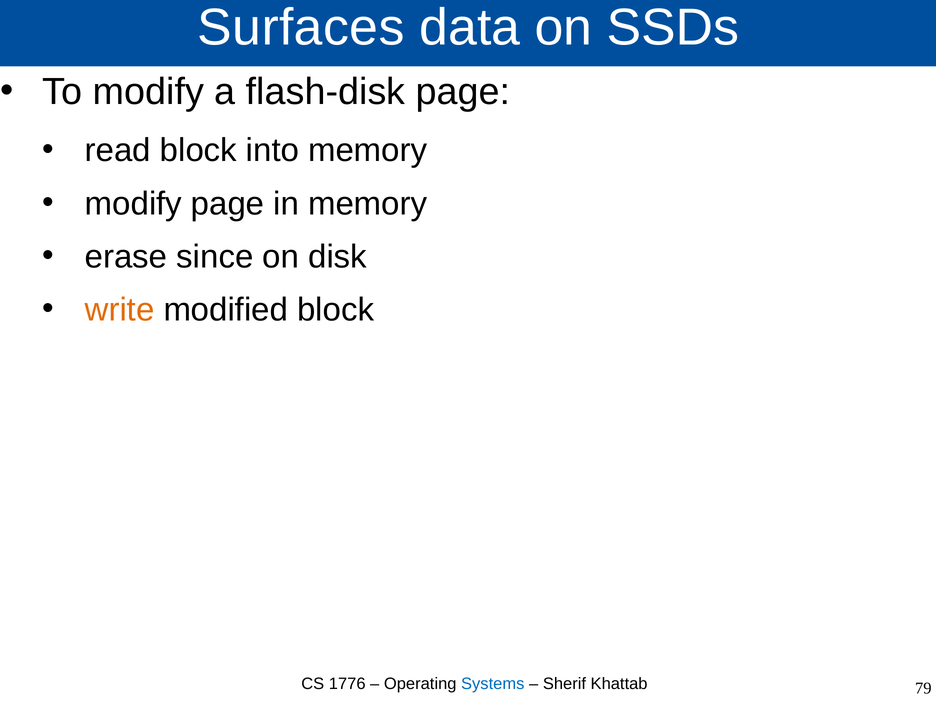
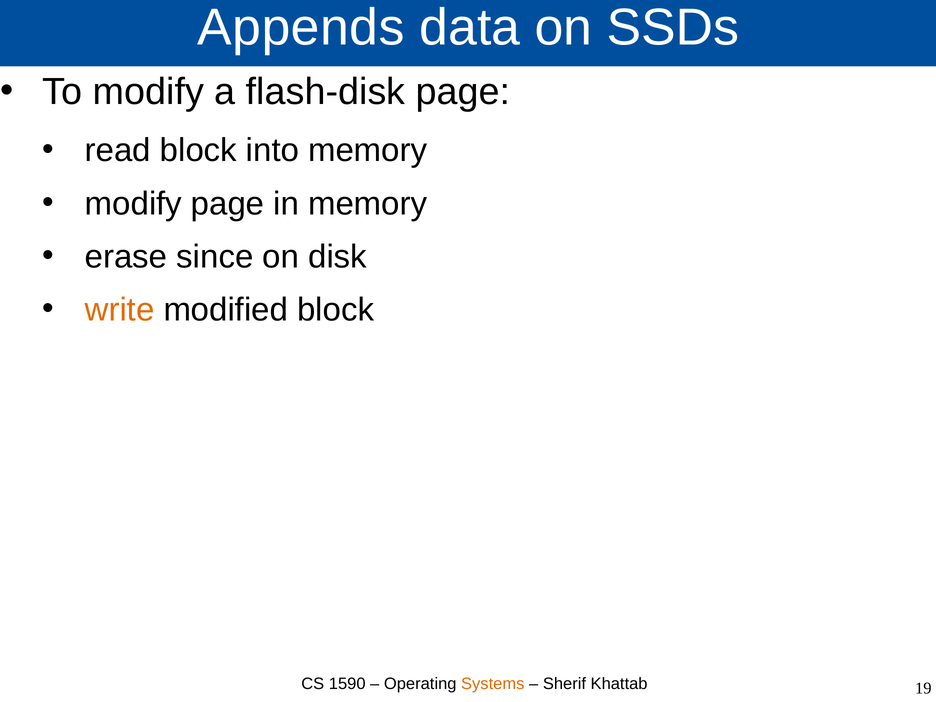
Surfaces: Surfaces -> Appends (301, 28)
1776: 1776 -> 1590 (347, 684)
Systems colour: blue -> orange (493, 684)
79: 79 -> 19 (923, 688)
